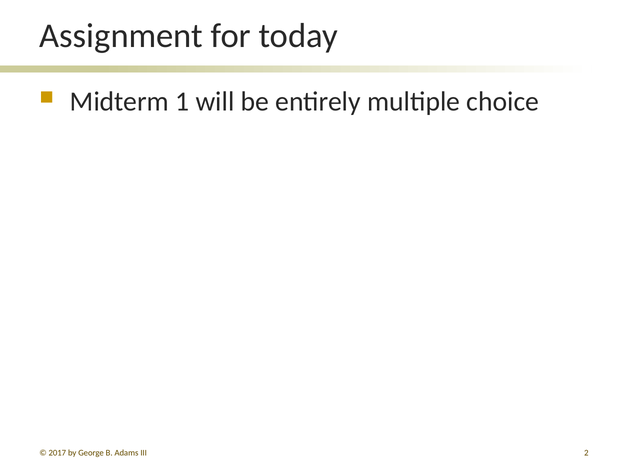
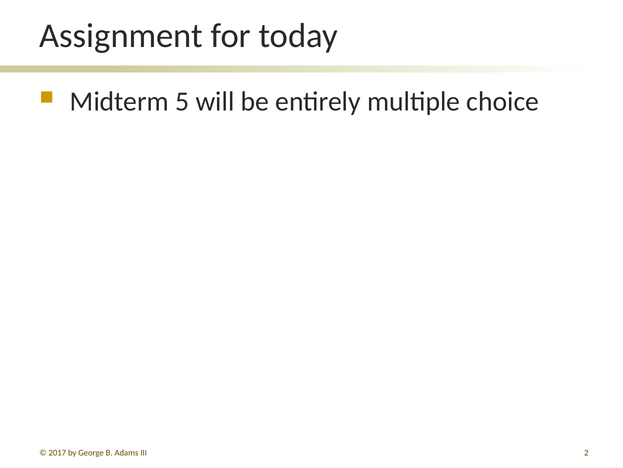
1: 1 -> 5 (182, 101)
